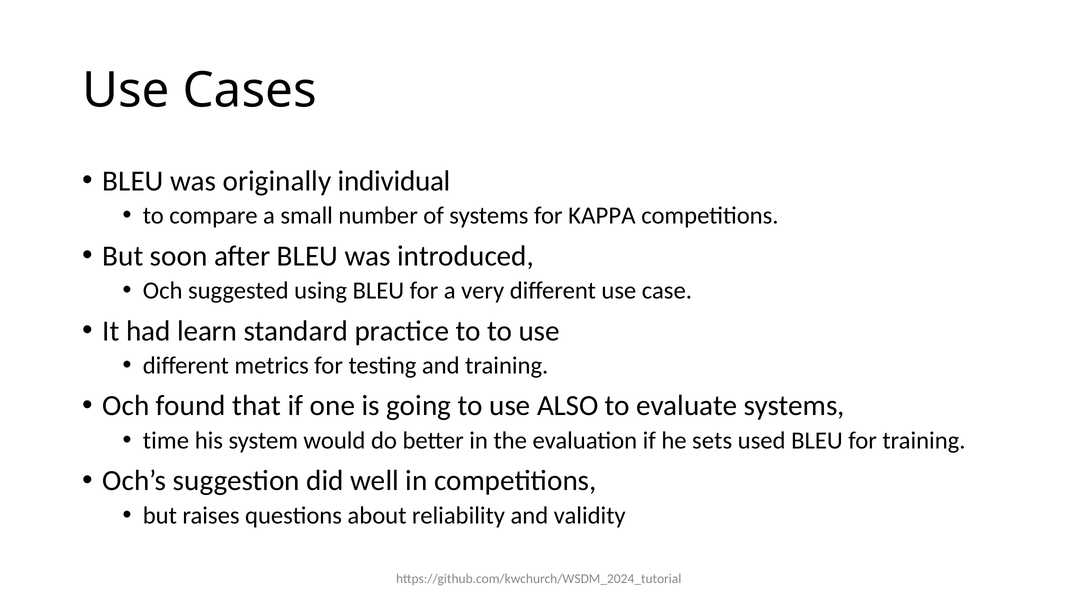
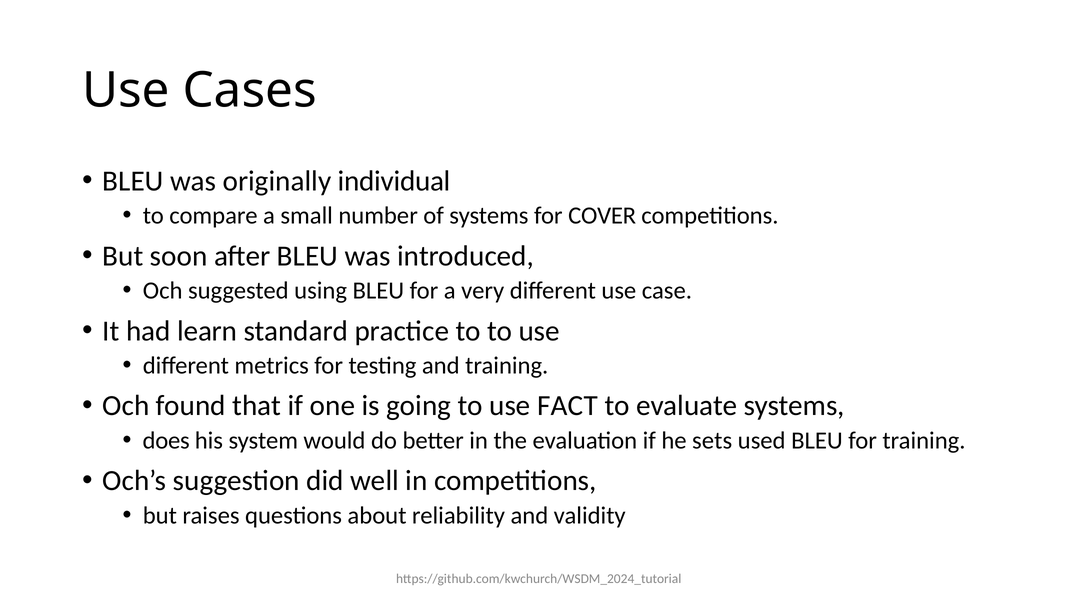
KAPPA: KAPPA -> COVER (602, 216)
ALSO: ALSO -> FACT (567, 406)
time: time -> does (166, 441)
